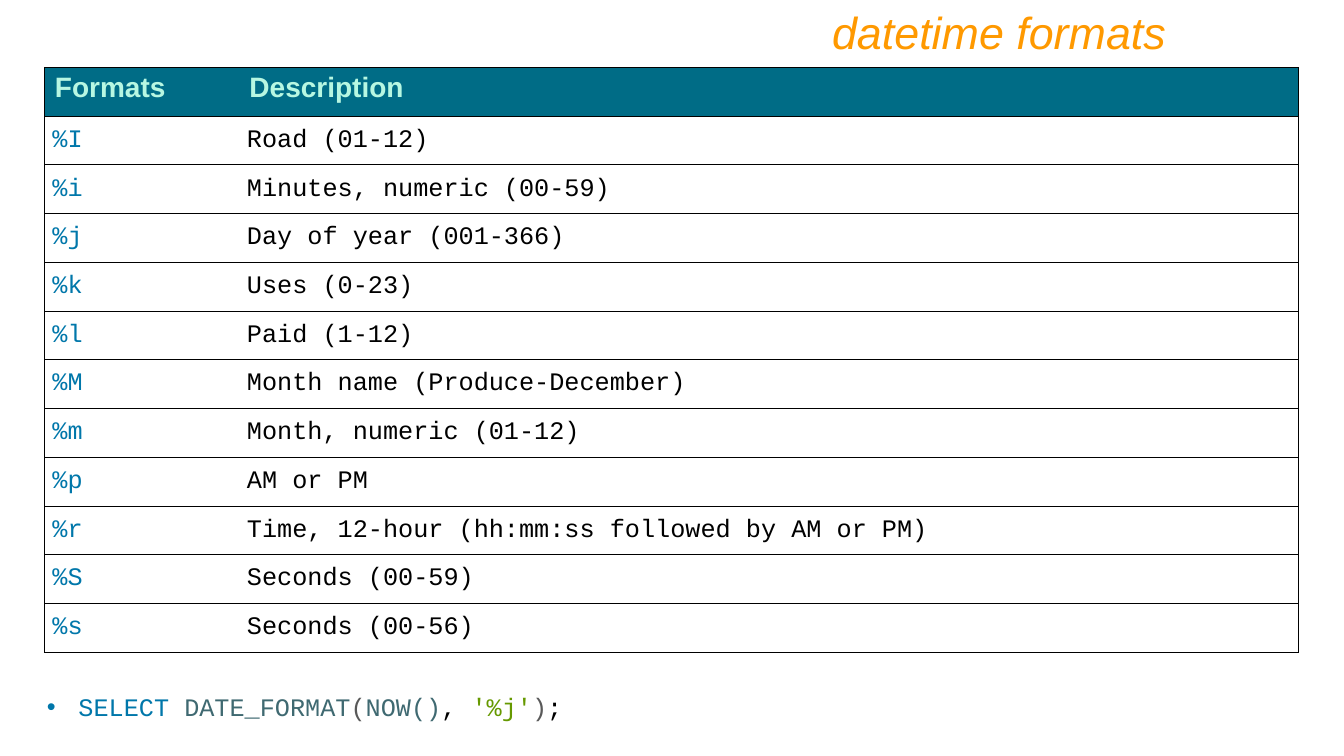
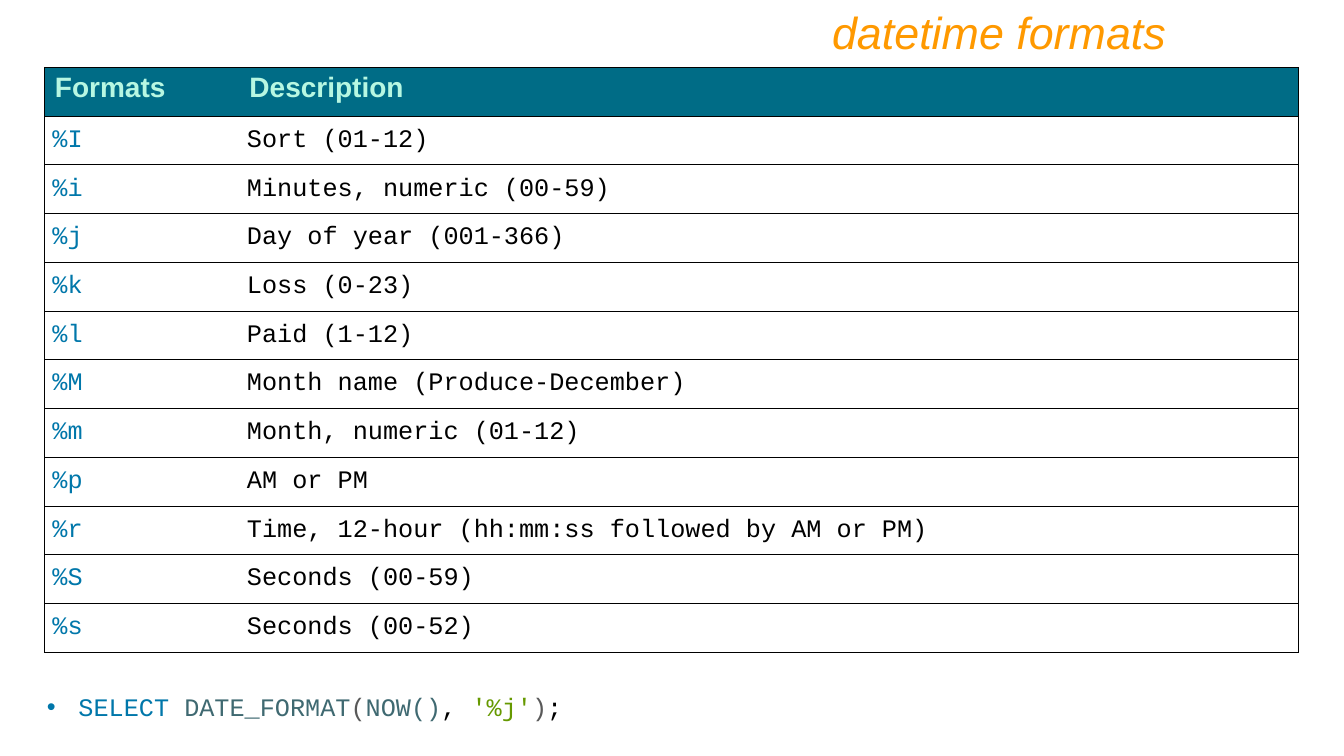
Road: Road -> Sort (277, 139)
Uses: Uses -> Loss (277, 285)
00-56: 00-56 -> 00-52 (421, 626)
